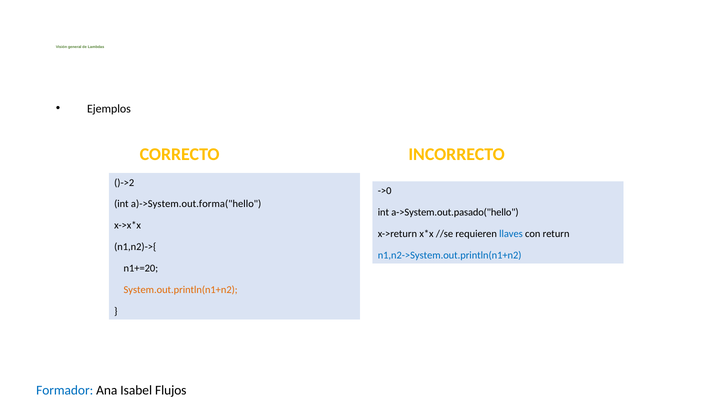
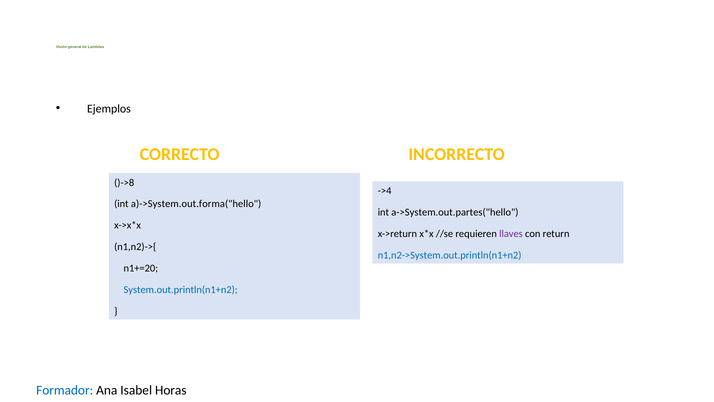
)->2: )->2 -> )->8 (124, 182)
->0: ->0 -> ->4 (385, 191)
a->System.out.pasado("hello: a->System.out.pasado("hello -> a->System.out.partes("hello (455, 212)
llaves colour: blue -> purple (511, 234)
System.out.println(n1+n2 colour: orange -> blue (181, 290)
Flujos: Flujos -> Horas (171, 390)
